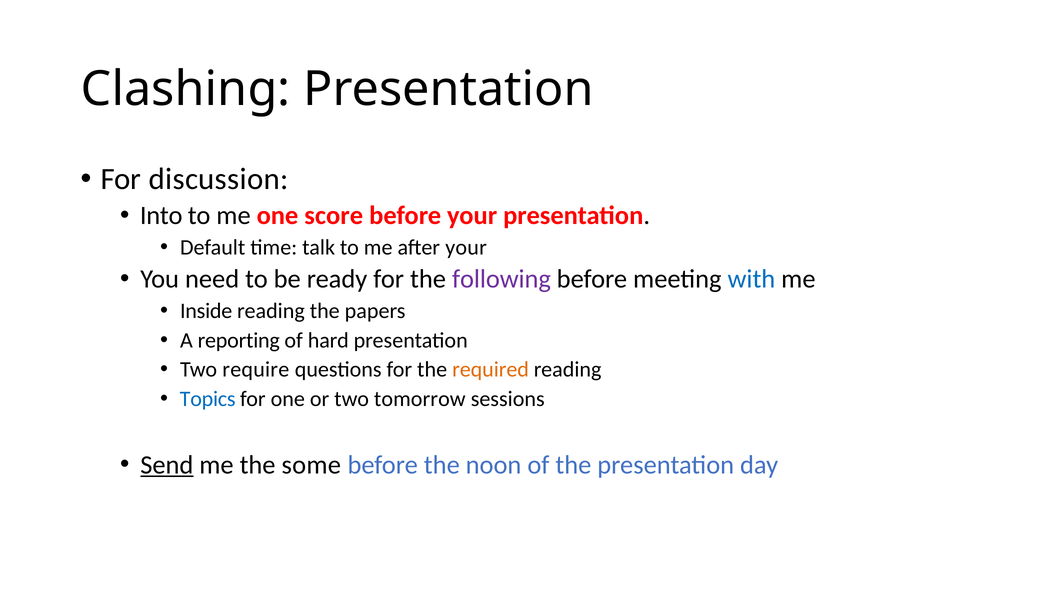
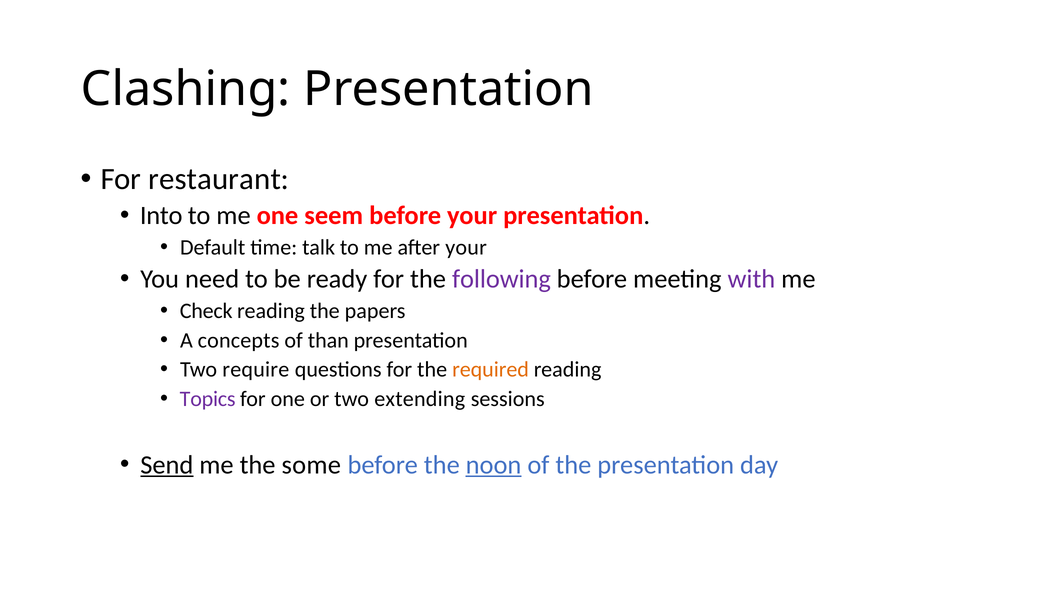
discussion: discussion -> restaurant (219, 179)
score: score -> seem (334, 215)
with colour: blue -> purple (751, 279)
Inside: Inside -> Check (206, 311)
reporting: reporting -> concepts (239, 340)
hard: hard -> than (328, 340)
Topics colour: blue -> purple (208, 399)
tomorrow: tomorrow -> extending (420, 399)
noon underline: none -> present (494, 465)
